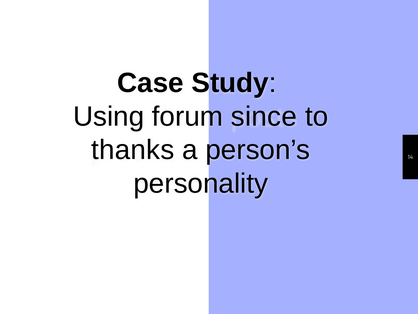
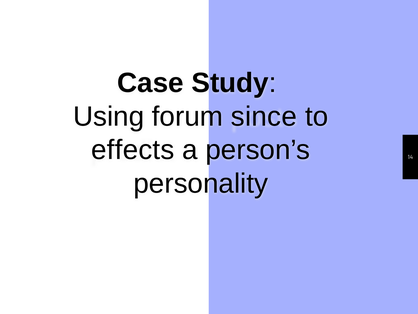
thanks: thanks -> effects (133, 150)
